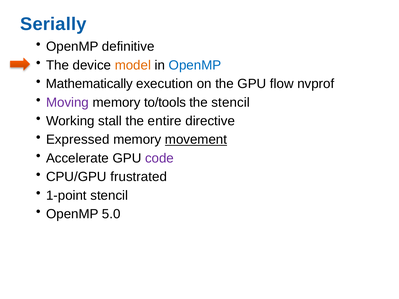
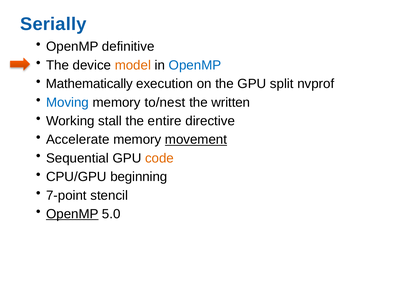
flow: flow -> split (282, 84)
Moving colour: purple -> blue (67, 102)
to/tools: to/tools -> to/nest (165, 102)
the stencil: stencil -> written (231, 102)
Expressed: Expressed -> Accelerate (78, 140)
Accelerate: Accelerate -> Sequential (77, 158)
code colour: purple -> orange (159, 158)
frustrated: frustrated -> beginning (139, 177)
1-point: 1-point -> 7-point (66, 196)
OpenMP underline: none -> present (72, 214)
